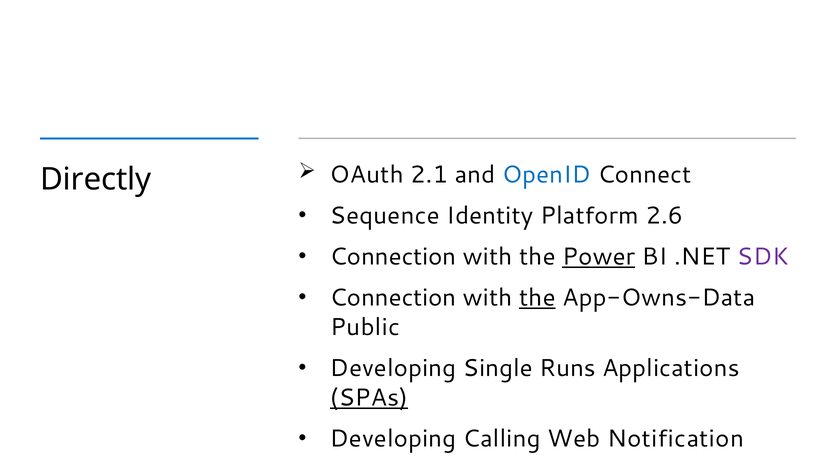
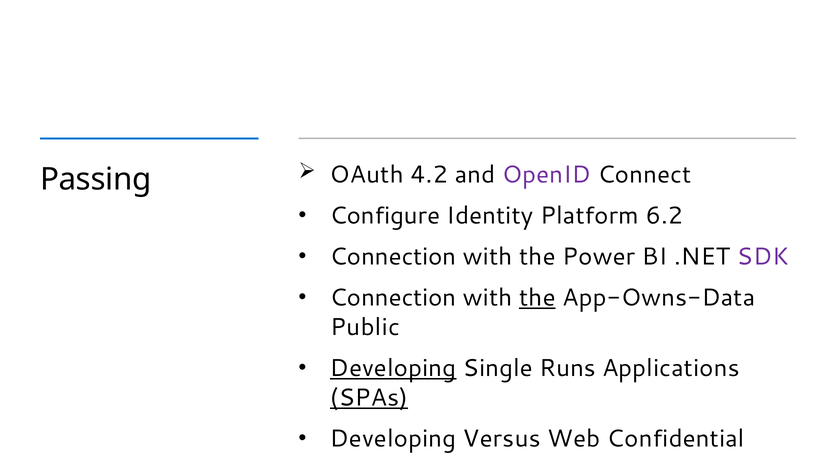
Directly: Directly -> Passing (96, 179)
2.1: 2.1 -> 4.2 (429, 175)
OpenID colour: blue -> purple (547, 175)
Sequence: Sequence -> Configure (385, 216)
2.6: 2.6 -> 6.2 (664, 216)
Power underline: present -> none (599, 257)
Developing underline: none -> present (393, 368)
Calling: Calling -> Versus (502, 439)
Notification: Notification -> Confidential (676, 439)
